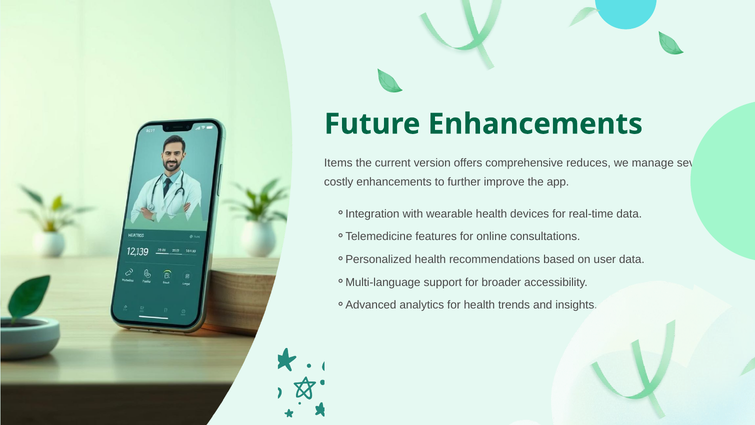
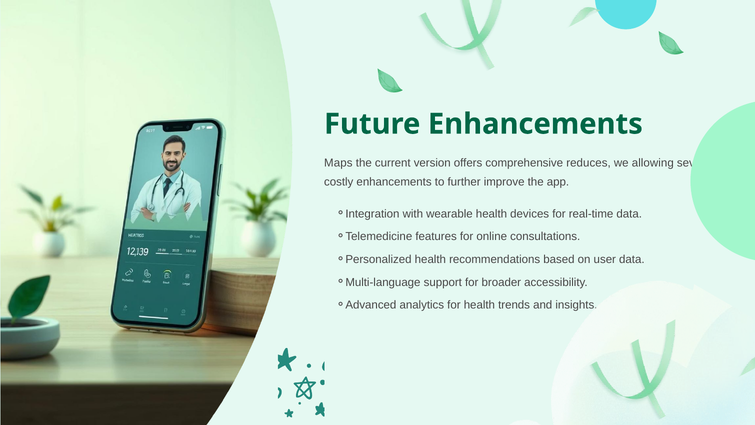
Items: Items -> Maps (338, 163)
manage: manage -> allowing (653, 163)
